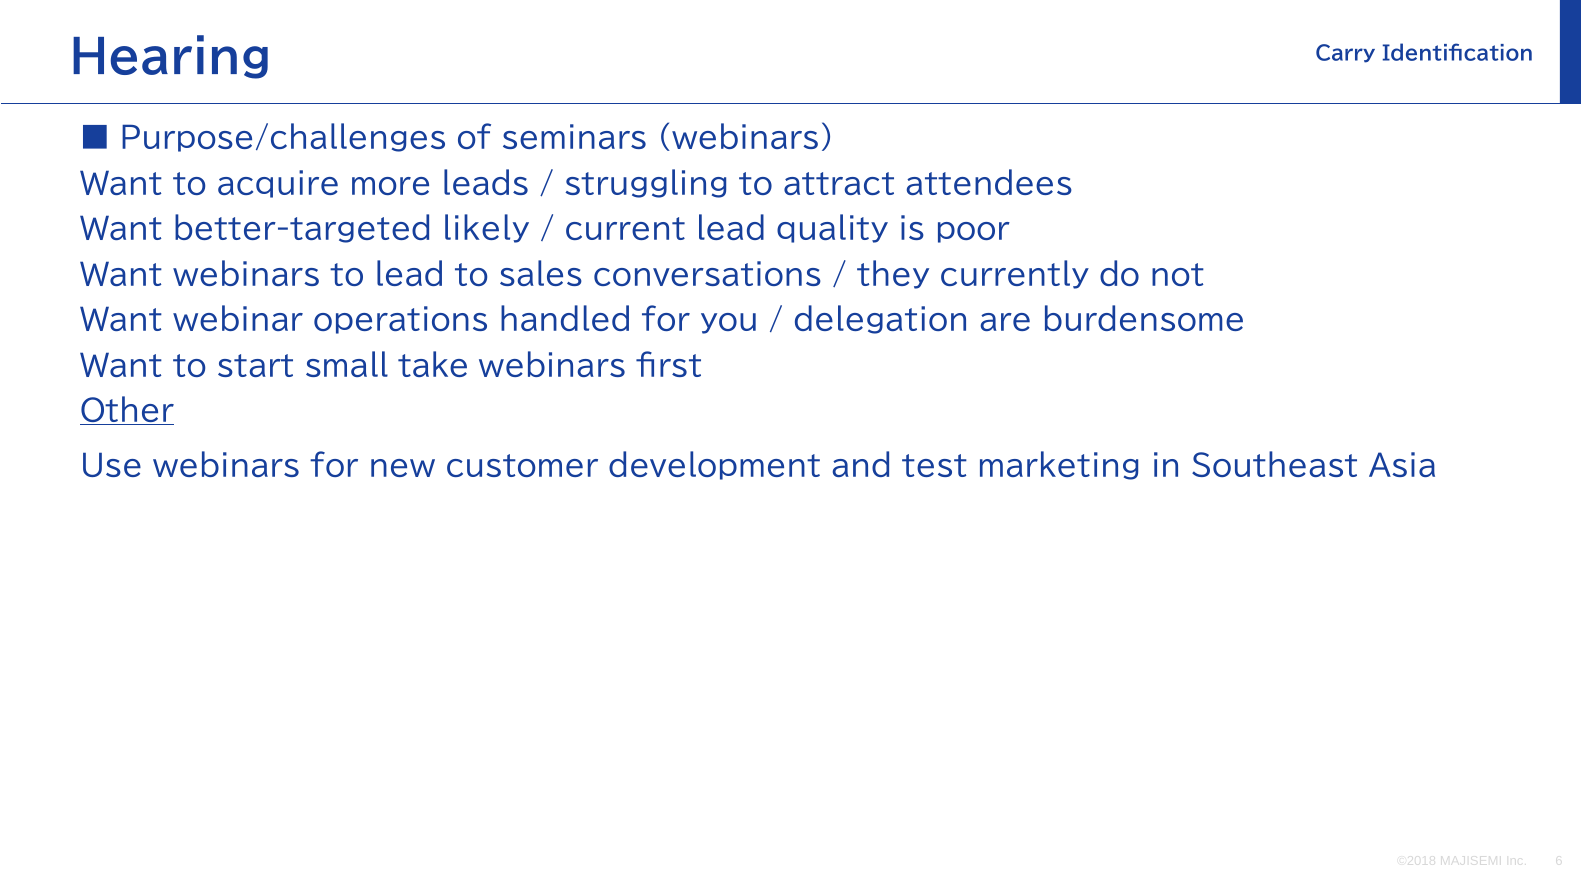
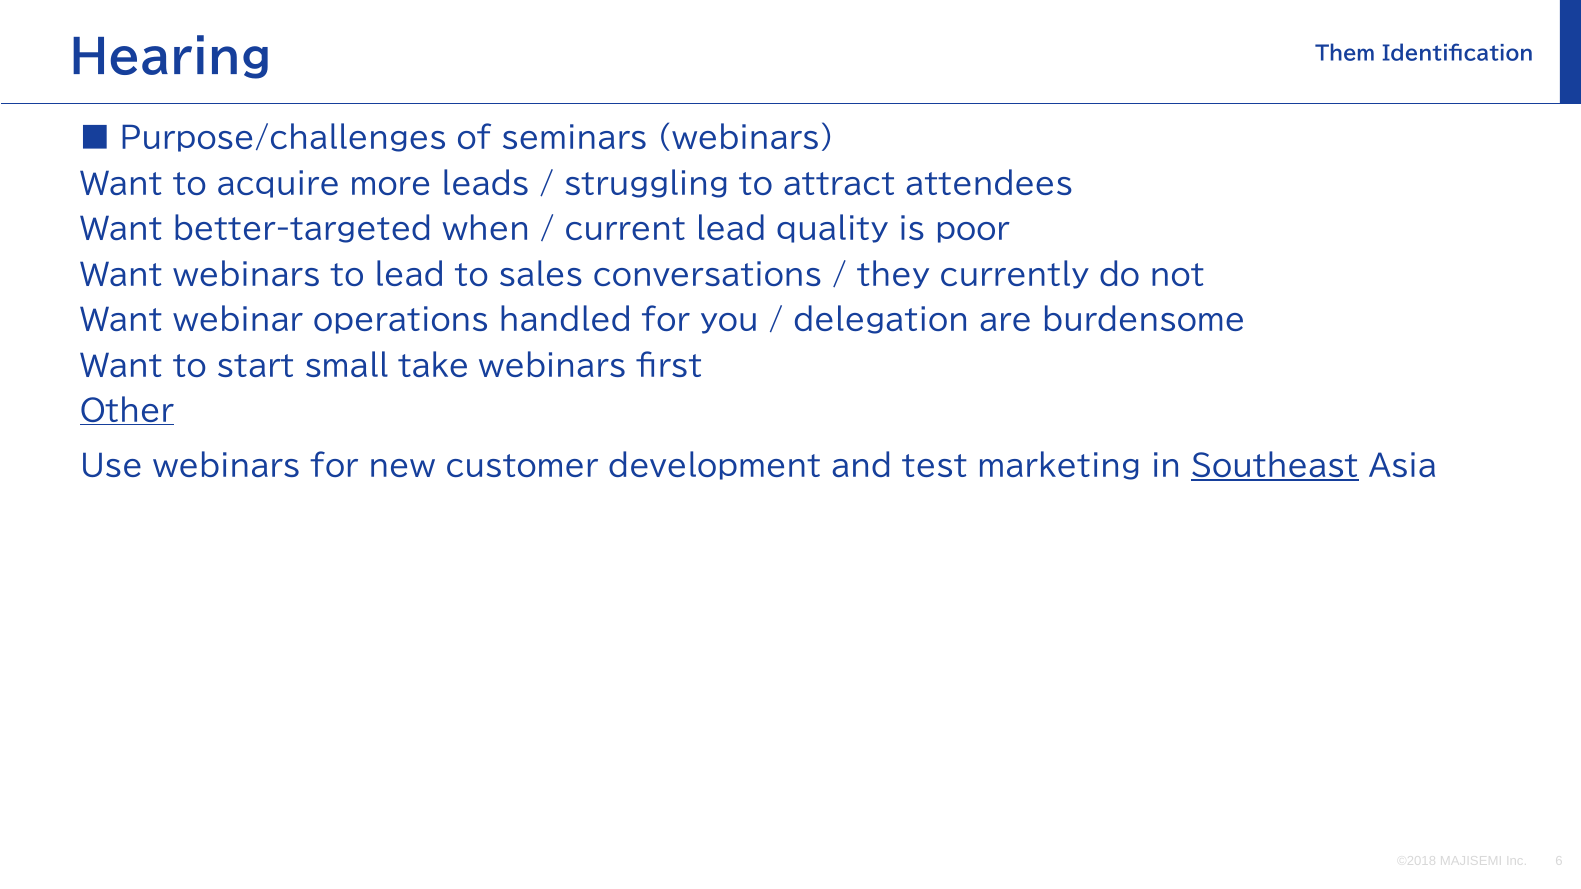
Carry: Carry -> Them (1345, 54)
likely: likely -> when (486, 230)
Southeast underline: none -> present (1275, 467)
